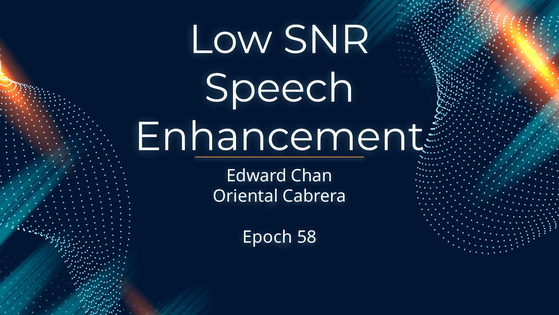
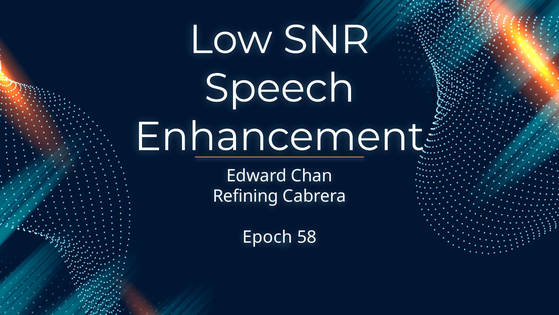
Oriental: Oriental -> Refining (246, 196)
